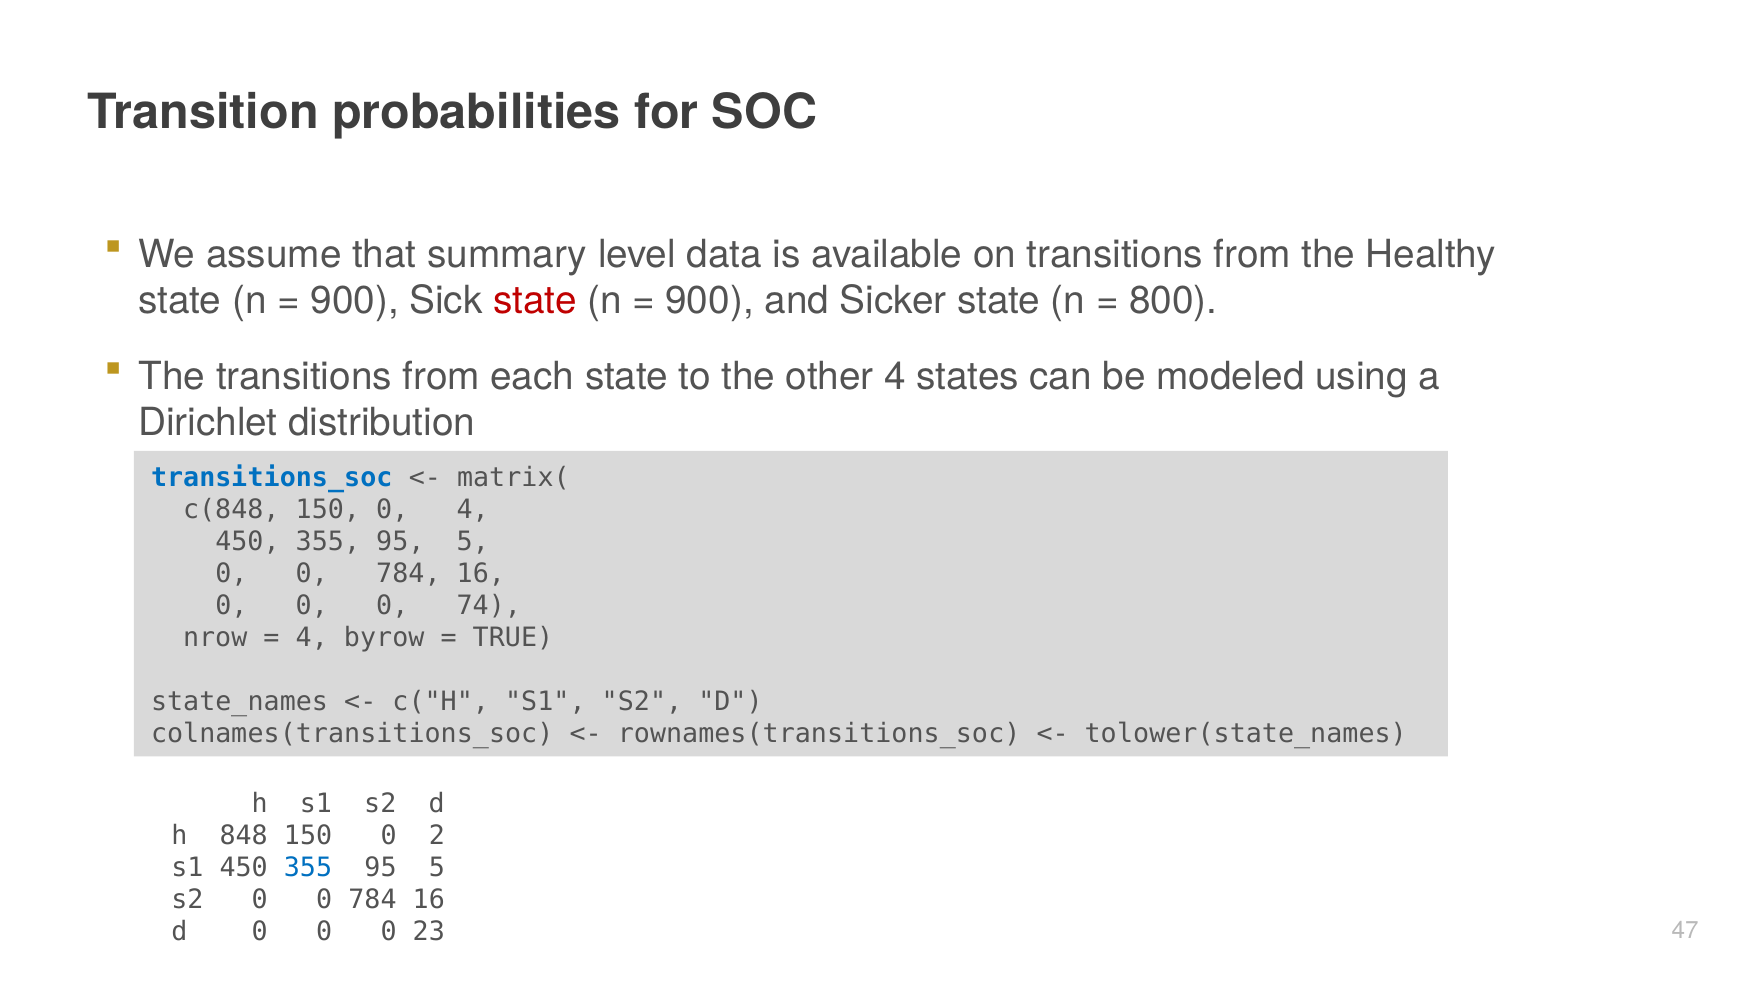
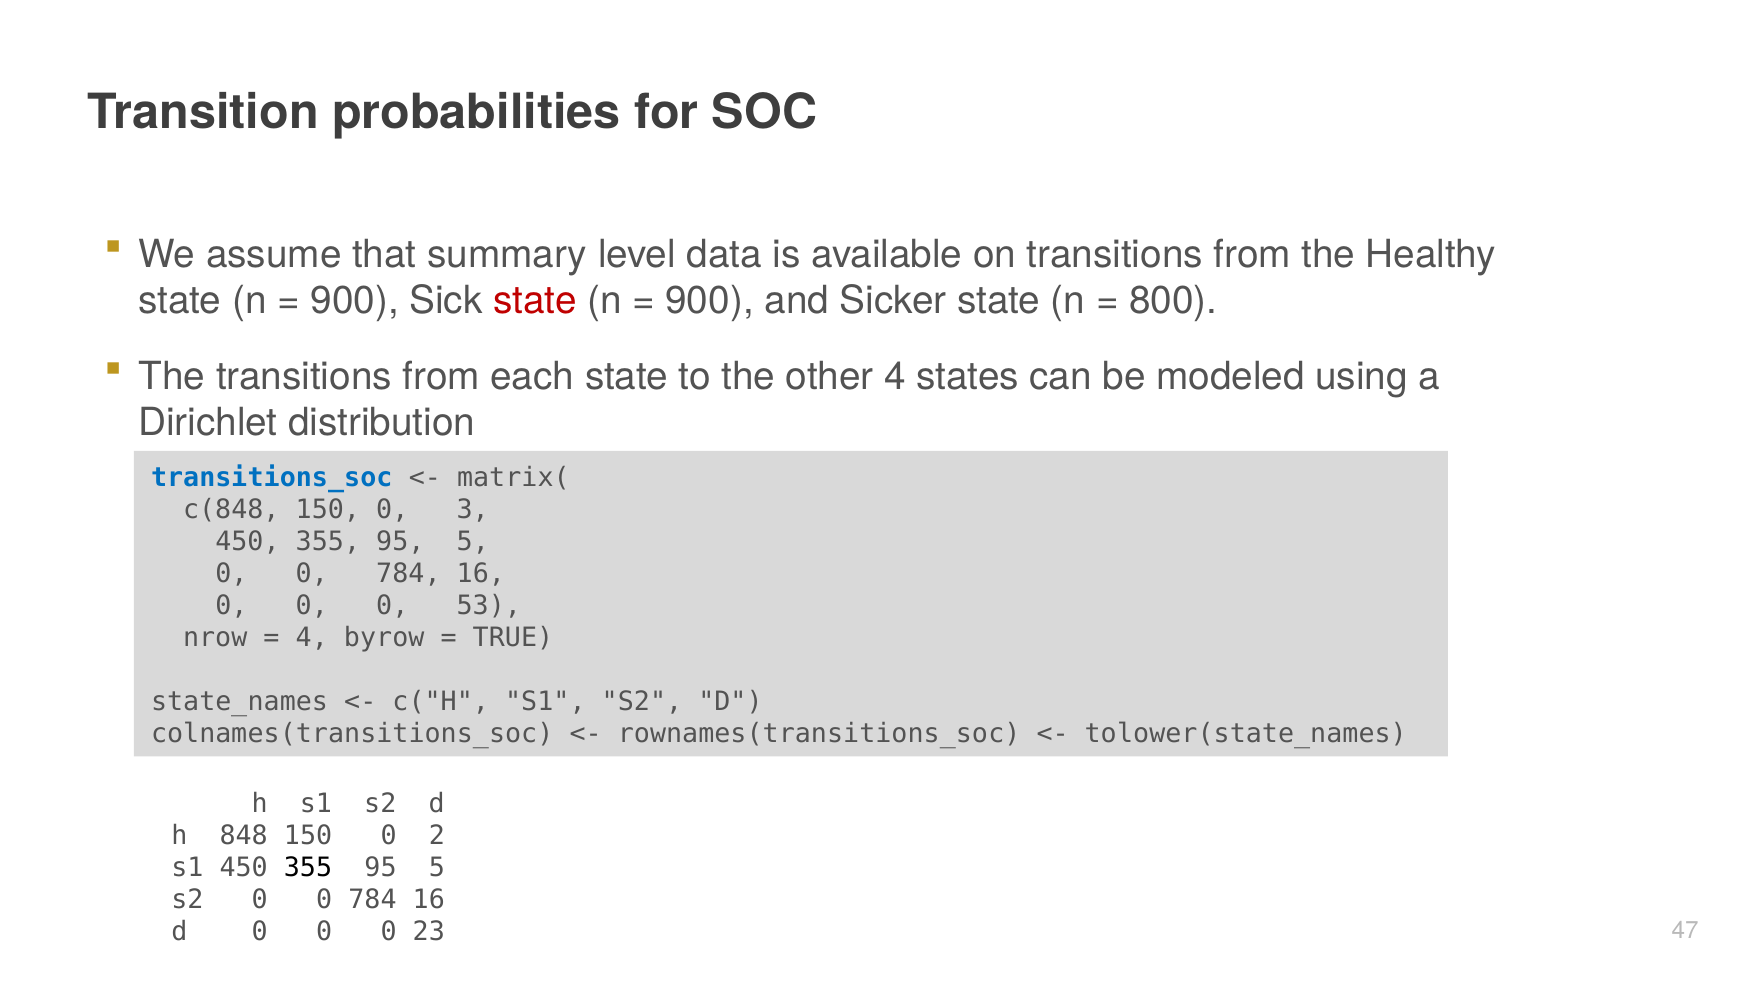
0 4: 4 -> 3 (473, 510)
74: 74 -> 53 (489, 606)
355 colour: blue -> black (308, 868)
